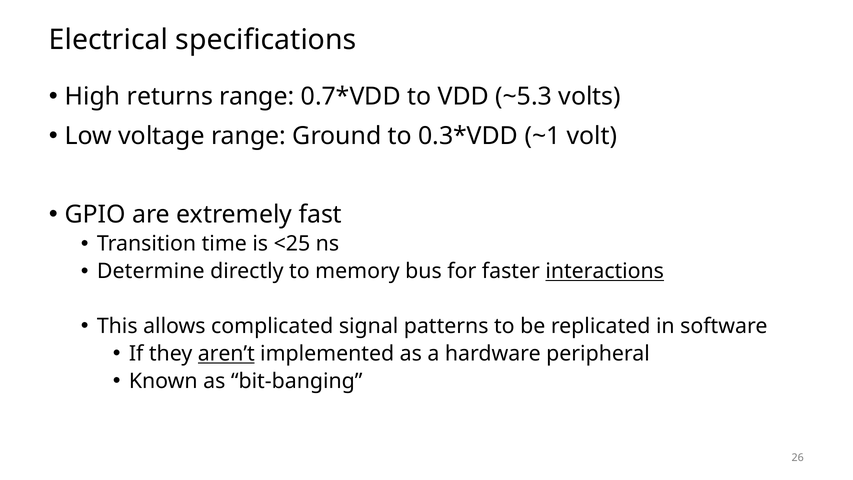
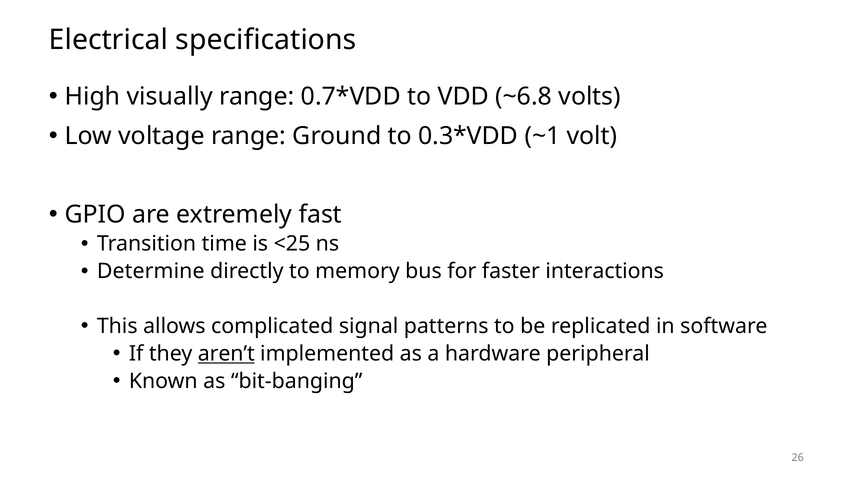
returns: returns -> visually (170, 96)
~5.3: ~5.3 -> ~6.8 (524, 96)
interactions underline: present -> none (605, 271)
